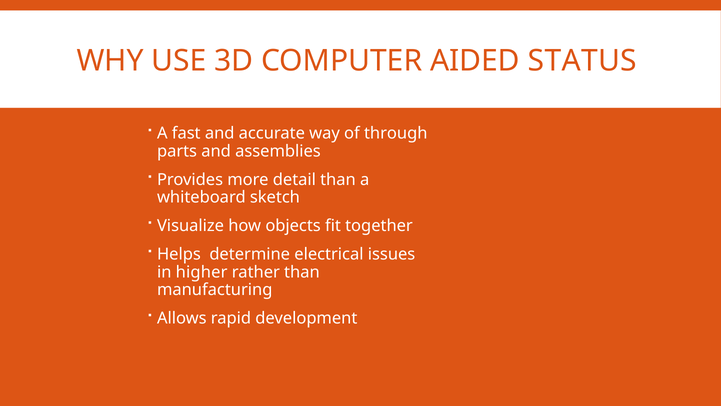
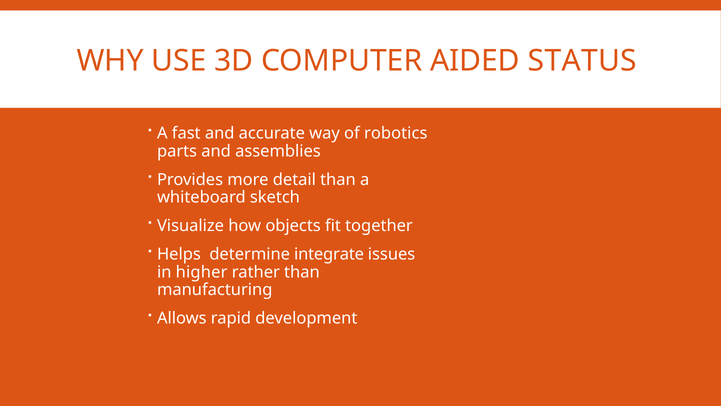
through: through -> robotics (396, 133)
electrical: electrical -> integrate (329, 254)
